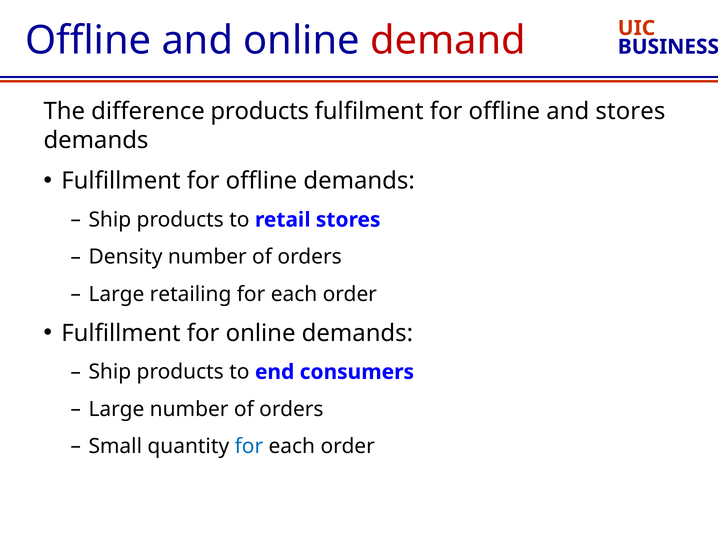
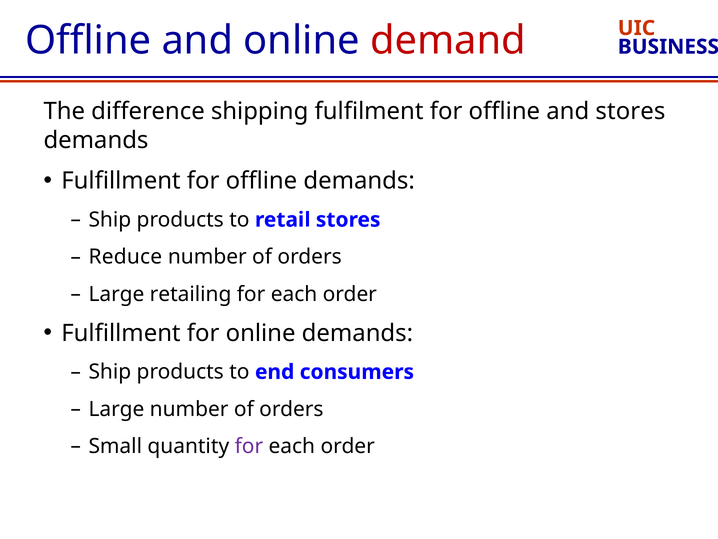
difference products: products -> shipping (260, 111)
Density: Density -> Reduce (125, 257)
for colour: blue -> purple (249, 446)
